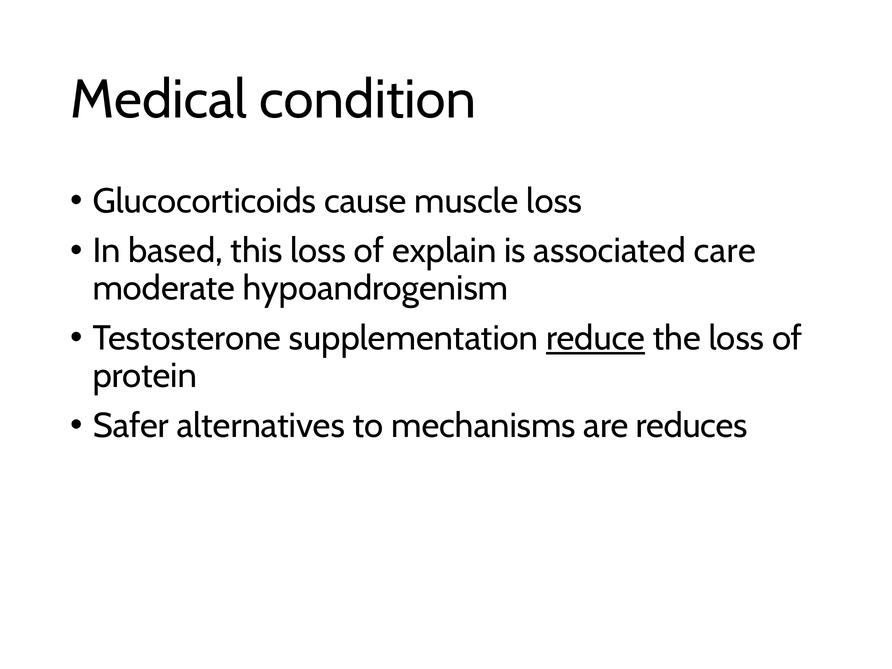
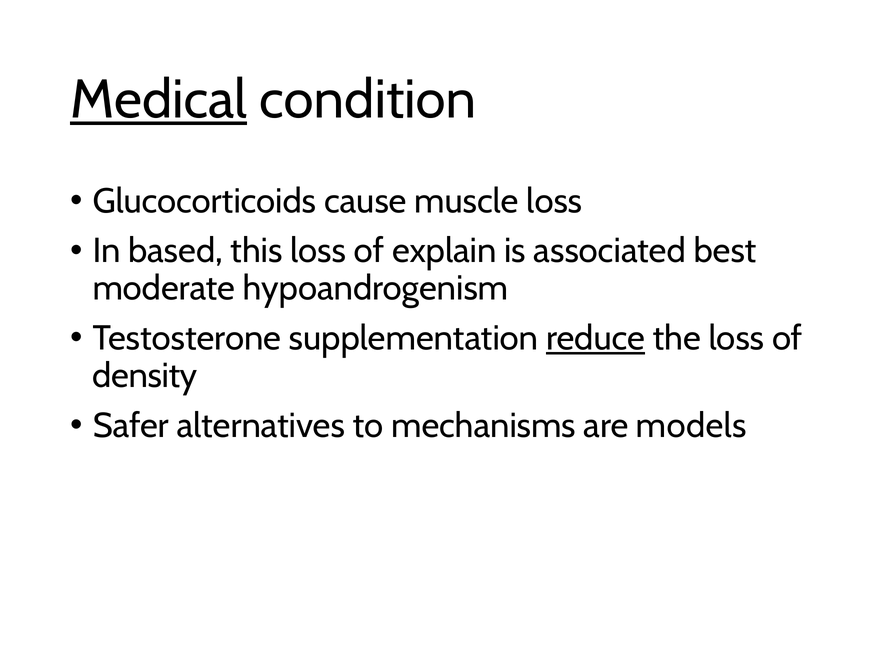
Medical underline: none -> present (159, 100)
care: care -> best (725, 251)
protein: protein -> density (145, 376)
reduces: reduces -> models (691, 426)
